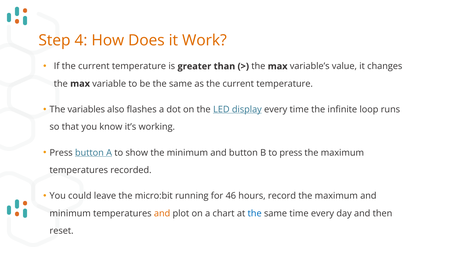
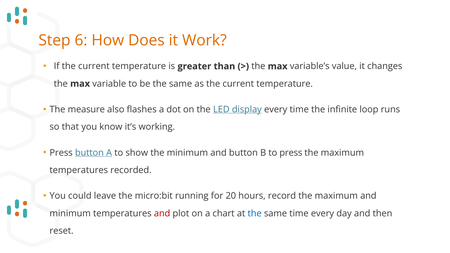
4: 4 -> 6 (81, 41)
variables: variables -> measure (86, 110)
46: 46 -> 20 (231, 196)
and colour: orange -> red (162, 214)
